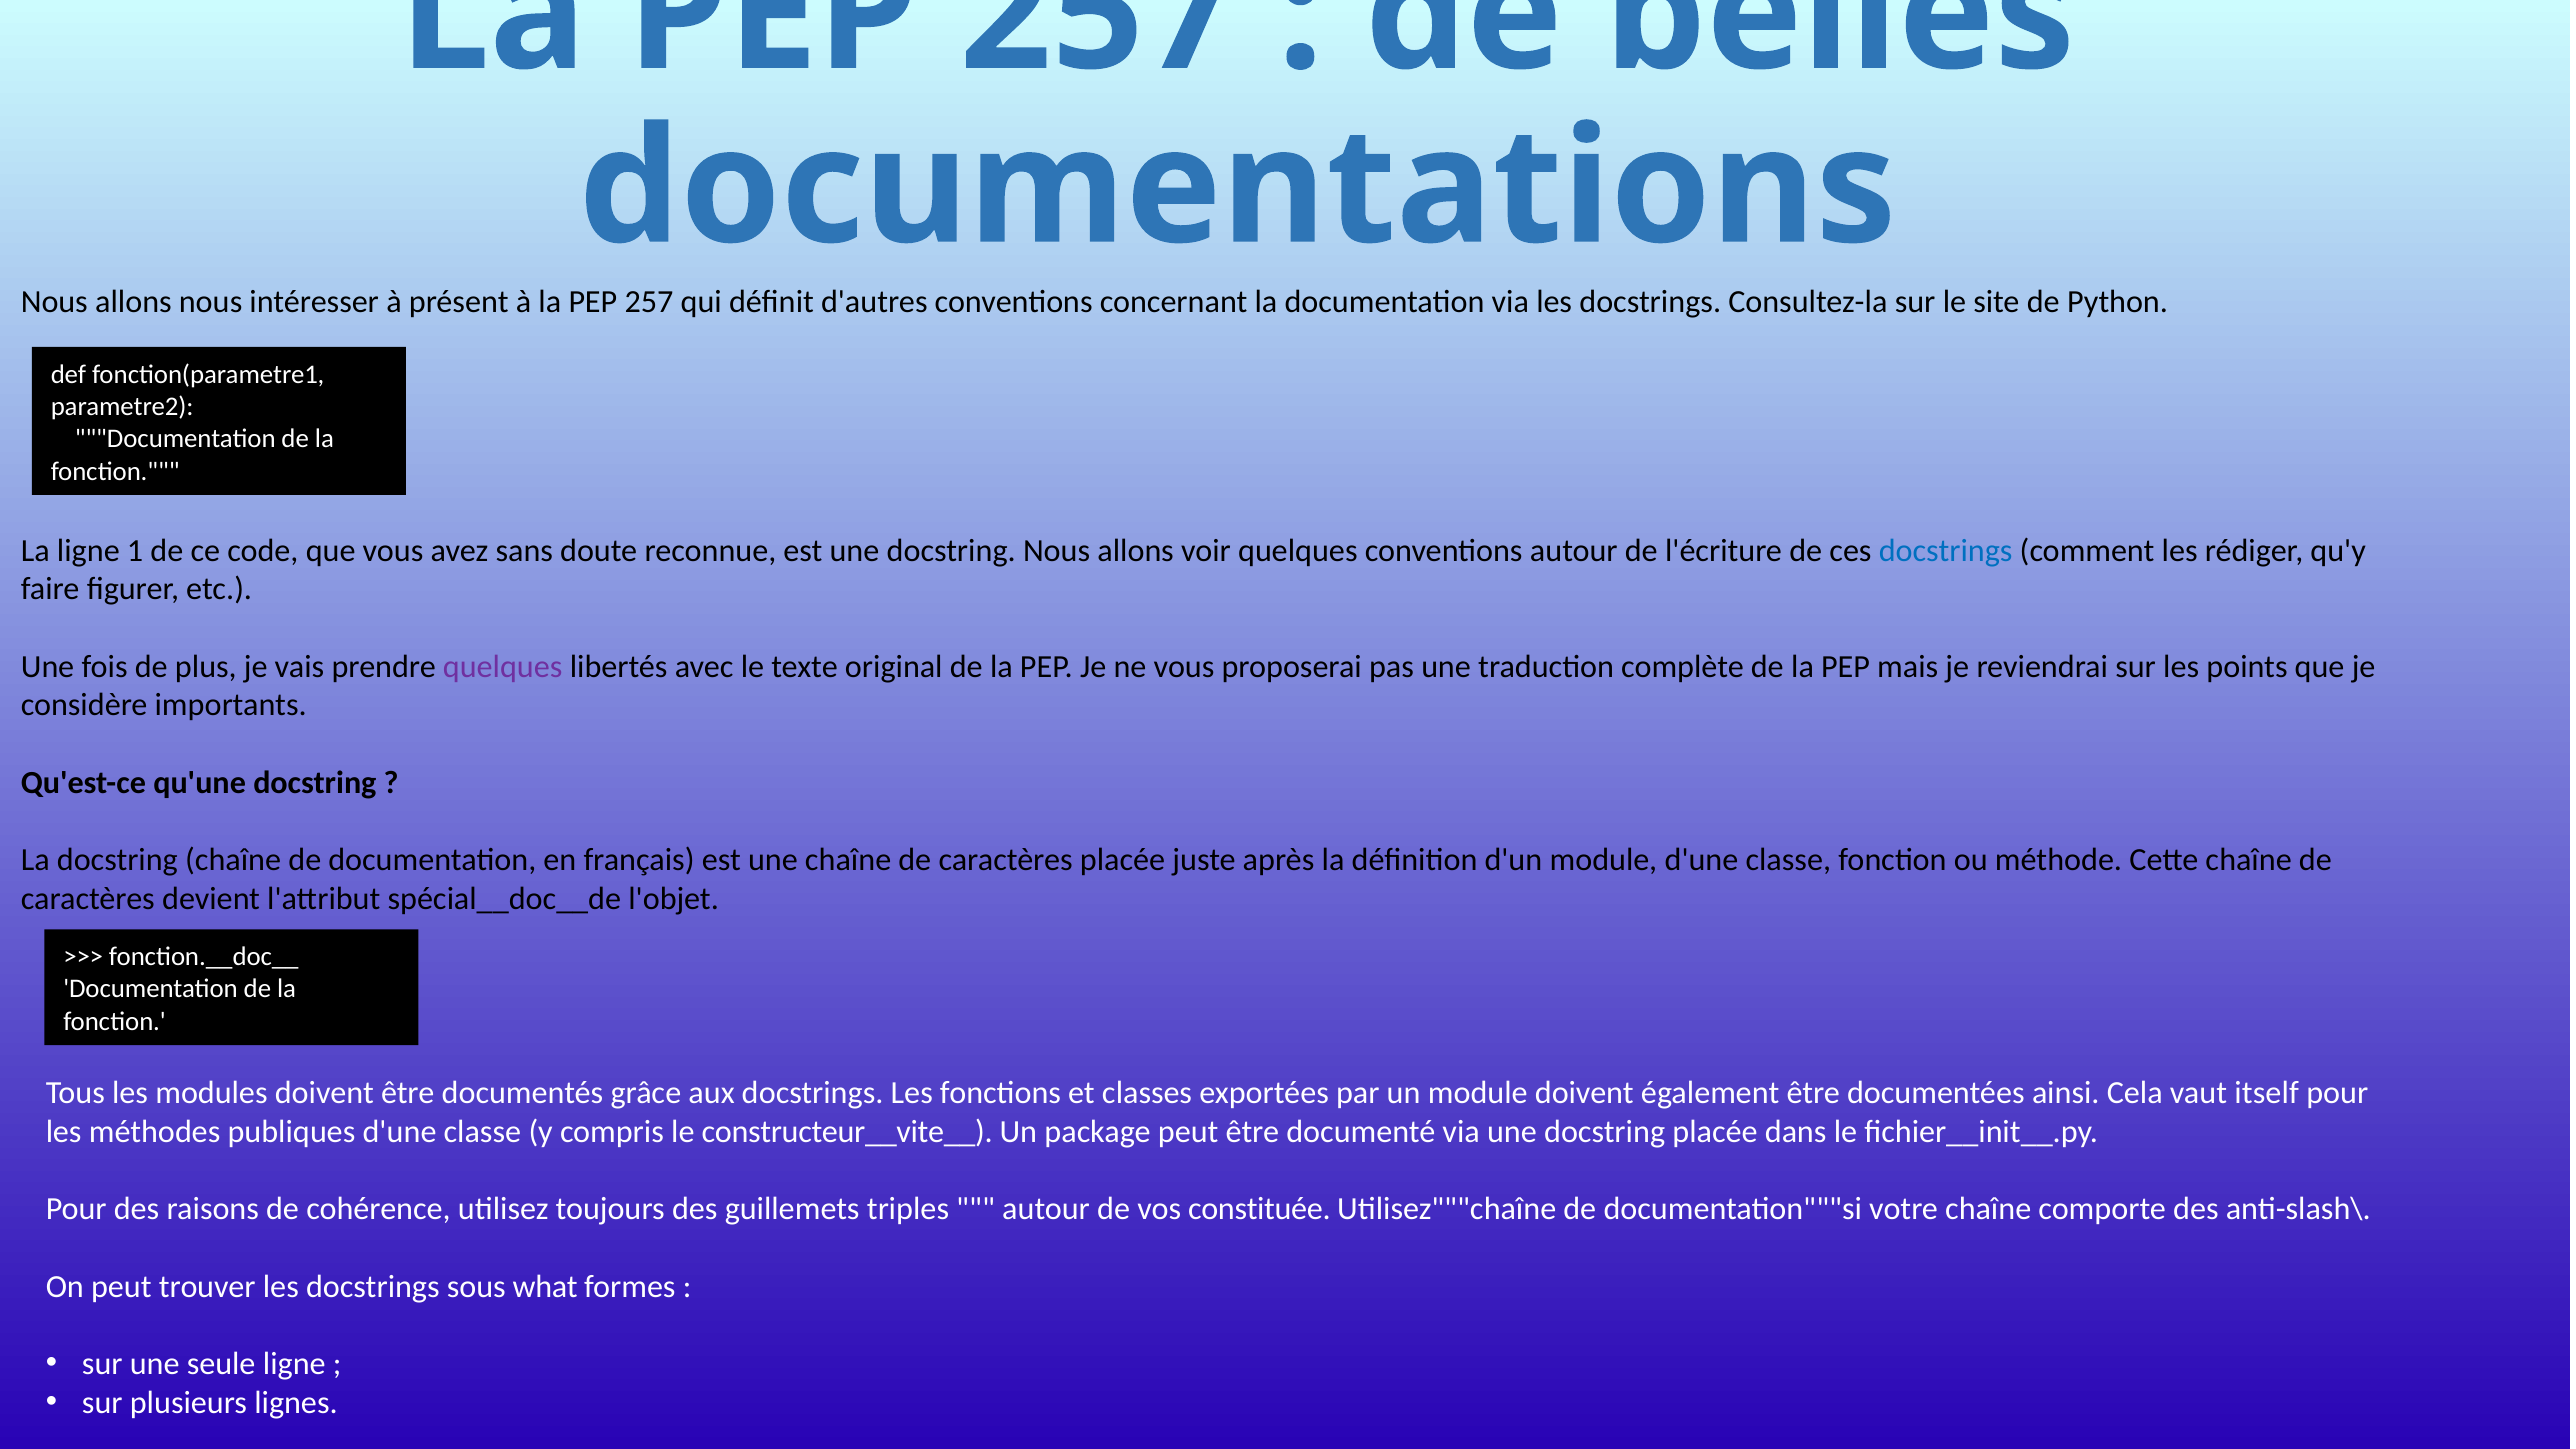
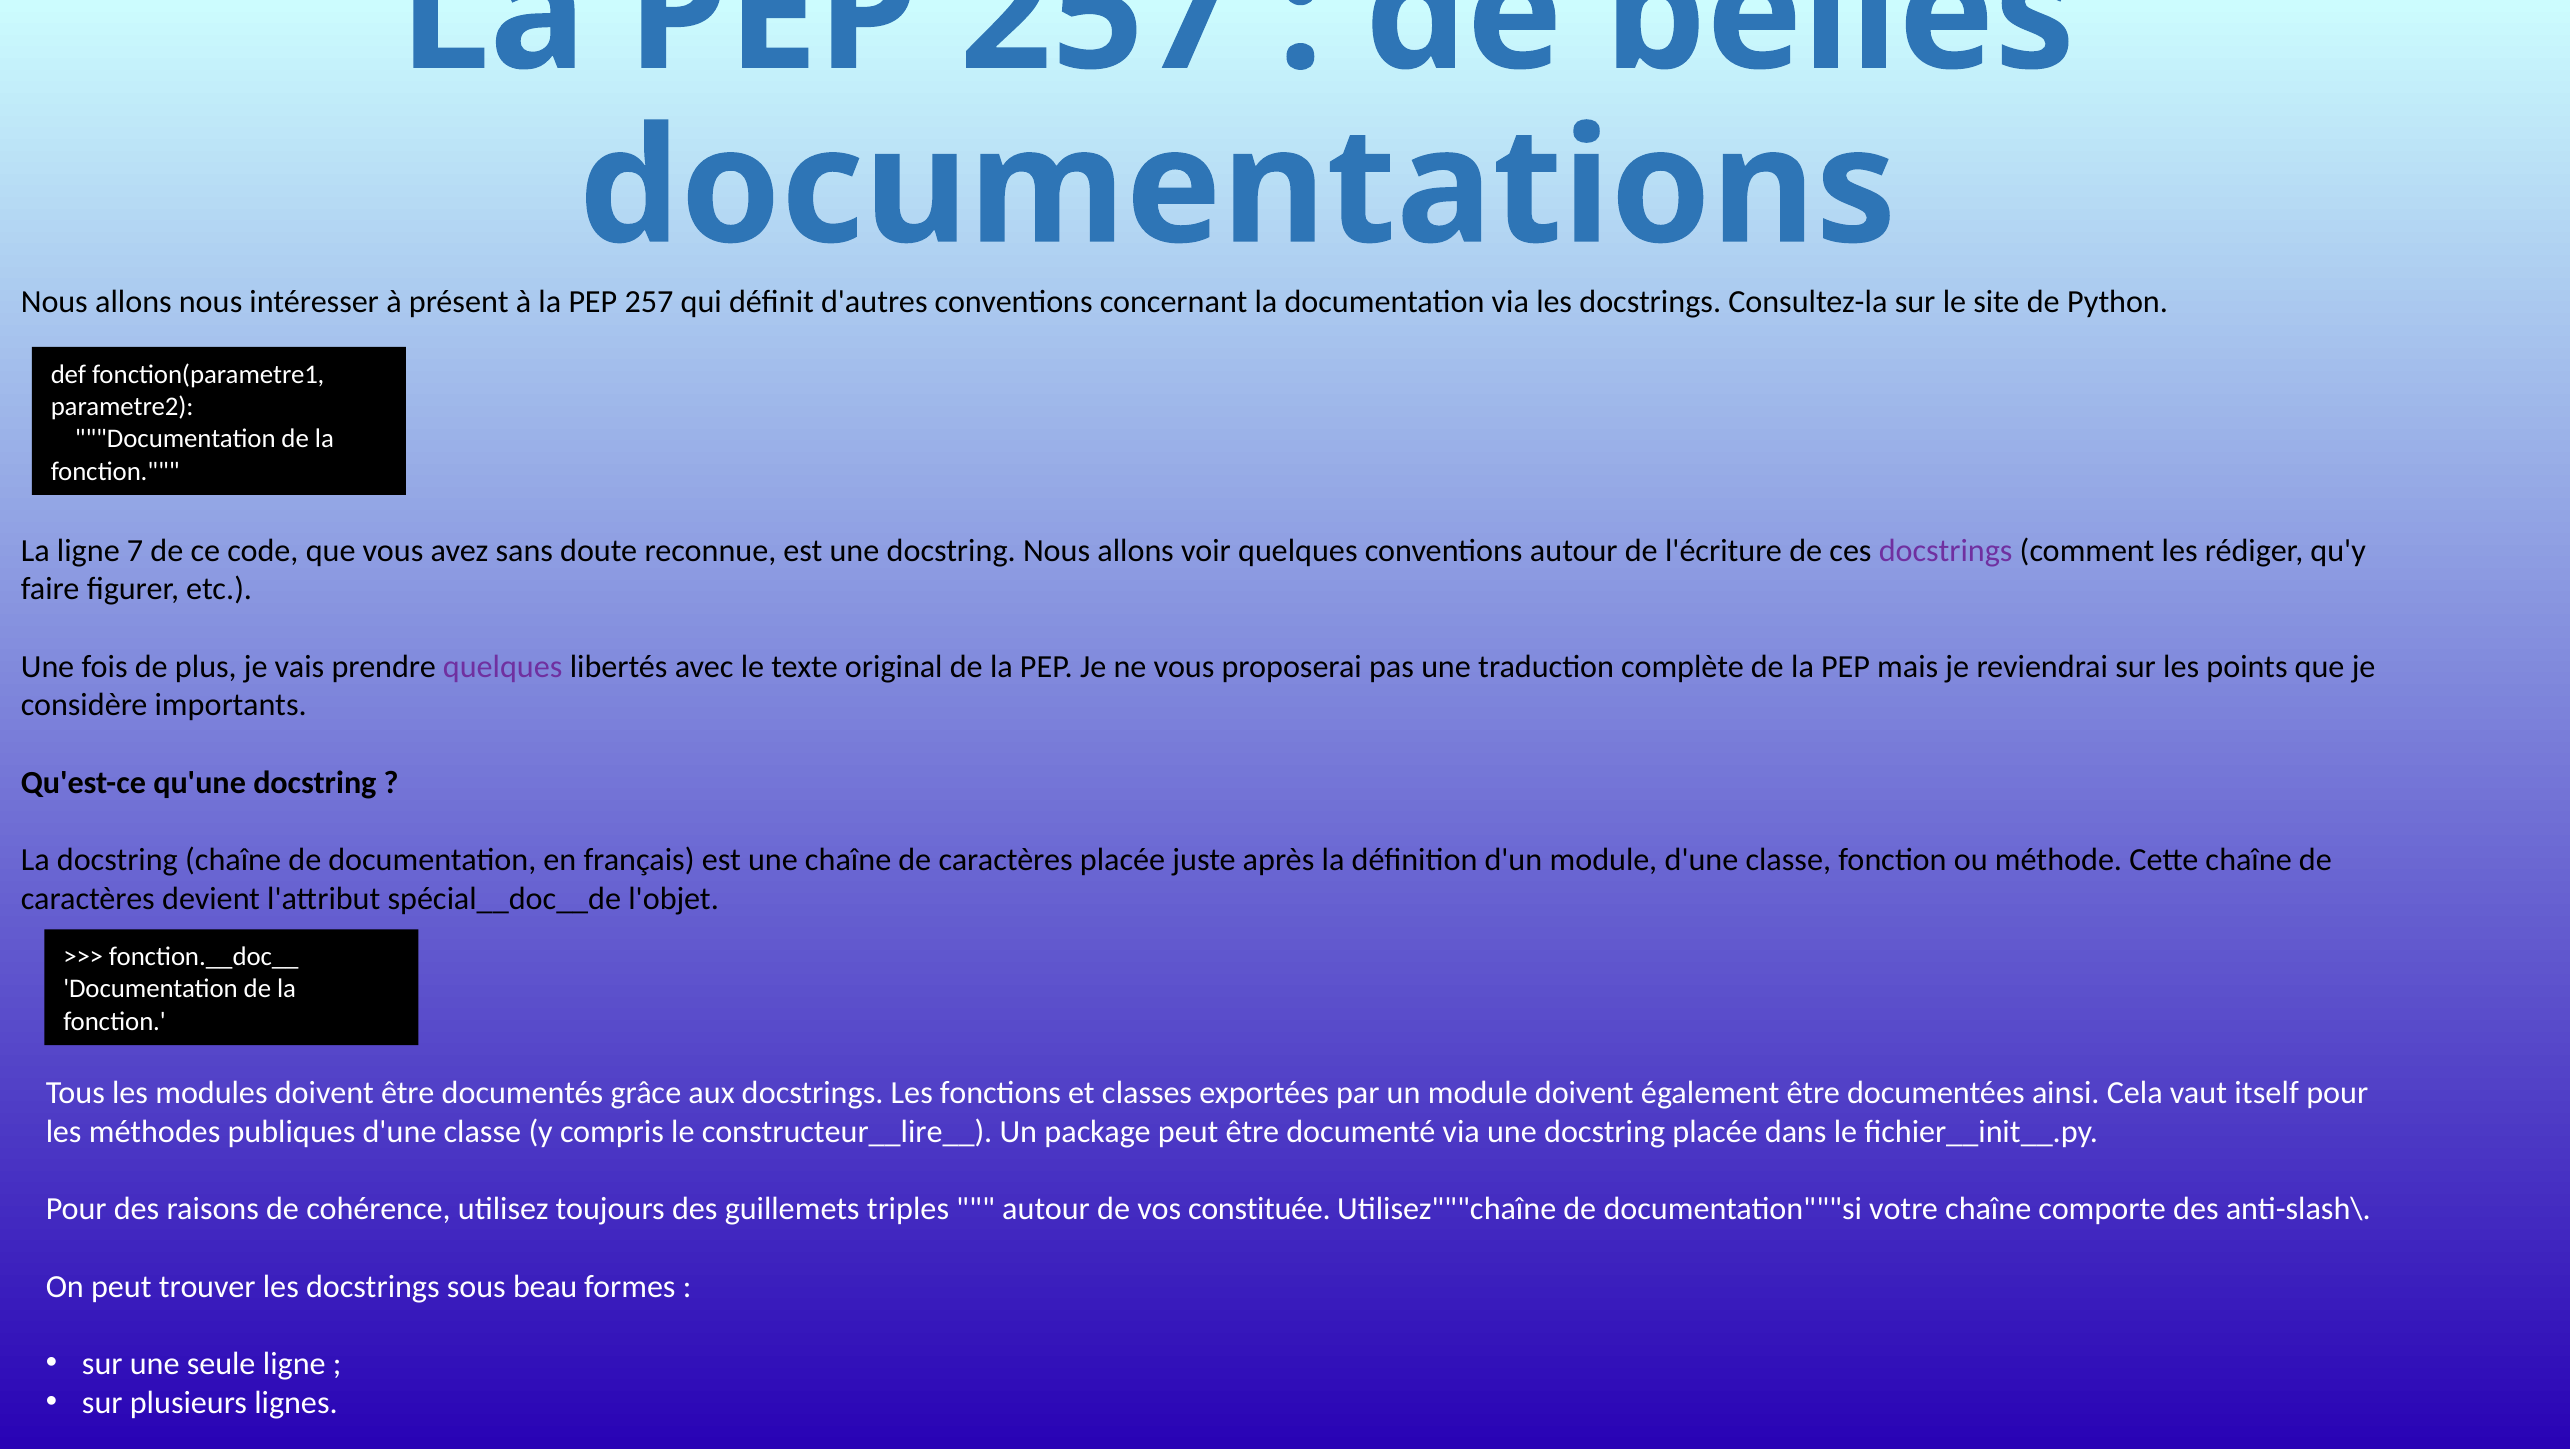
1: 1 -> 7 (135, 551)
docstrings colour: blue -> purple (1946, 551)
constructeur__vite__: constructeur__vite__ -> constructeur__lire__ (847, 1132)
what: what -> beau (545, 1287)
